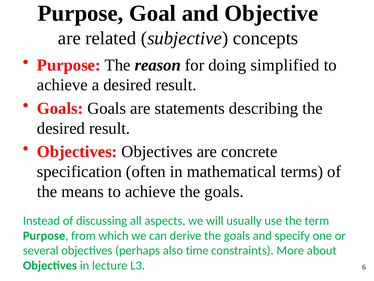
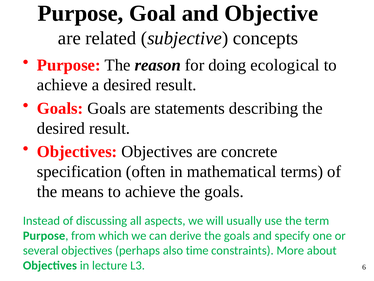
simplified: simplified -> ecological (285, 65)
